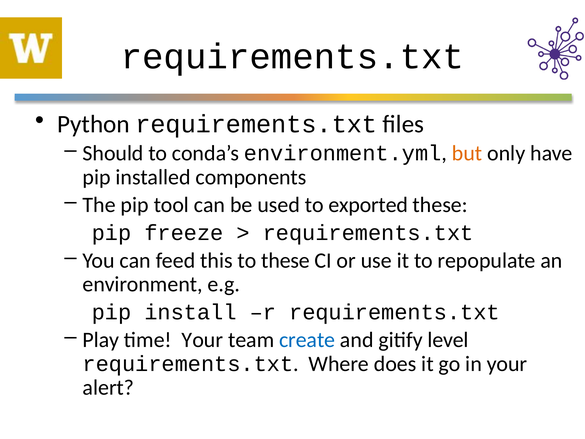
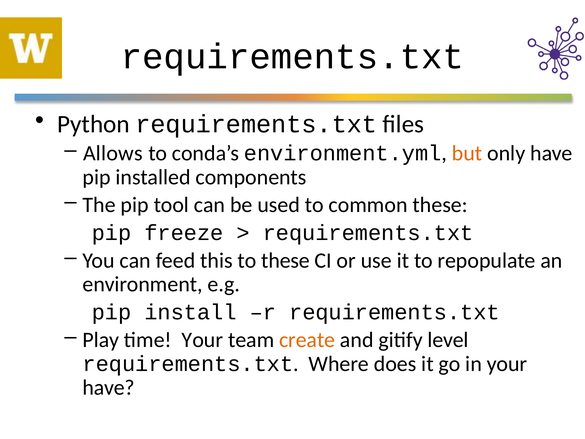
Should: Should -> Allows (113, 153)
exported: exported -> common (368, 205)
create colour: blue -> orange (307, 340)
alert: alert -> have (108, 387)
